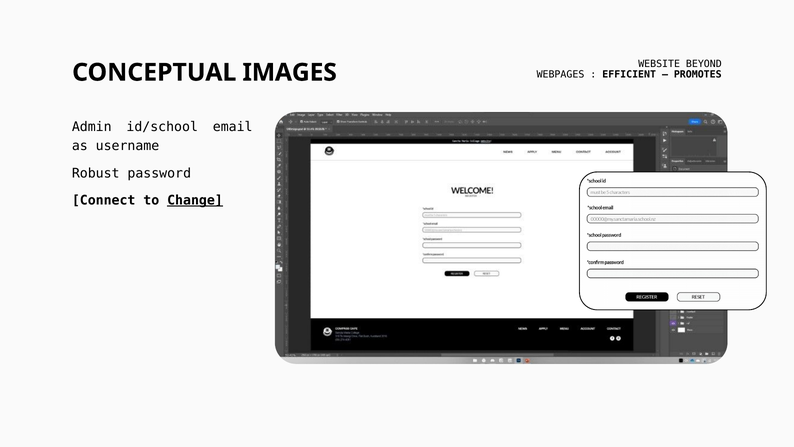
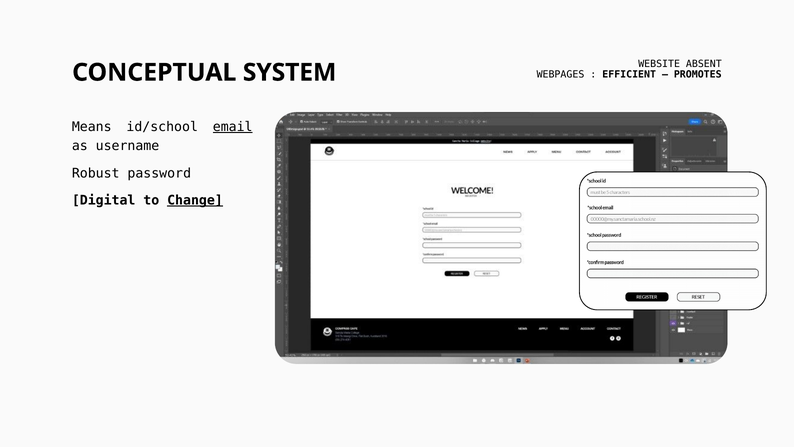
BEYOND: BEYOND -> ABSENT (704, 64)
IMAGES: IMAGES -> SYSTEM (290, 72)
Admin: Admin -> Means (92, 127)
email underline: none -> present (233, 127)
Connect: Connect -> Digital (104, 200)
